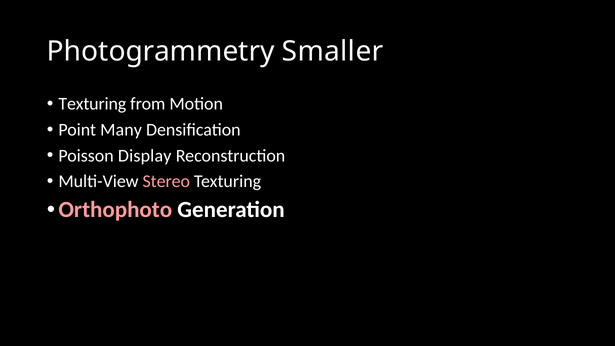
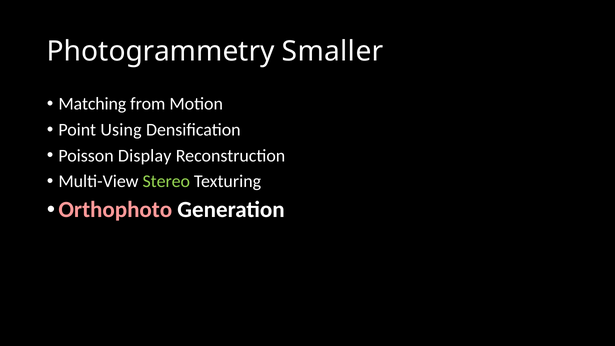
Texturing: Texturing -> Matching (92, 104)
Many: Many -> Using (121, 130)
Stereo colour: pink -> light green (166, 181)
